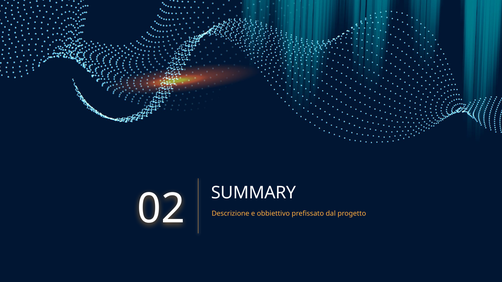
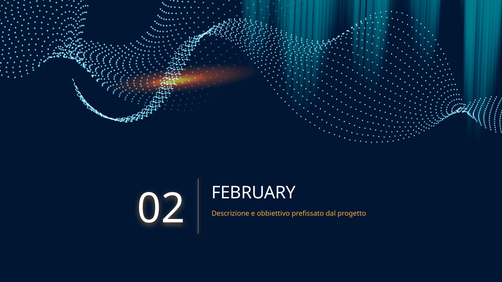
SUMMARY: SUMMARY -> FEBRUARY (254, 193)
